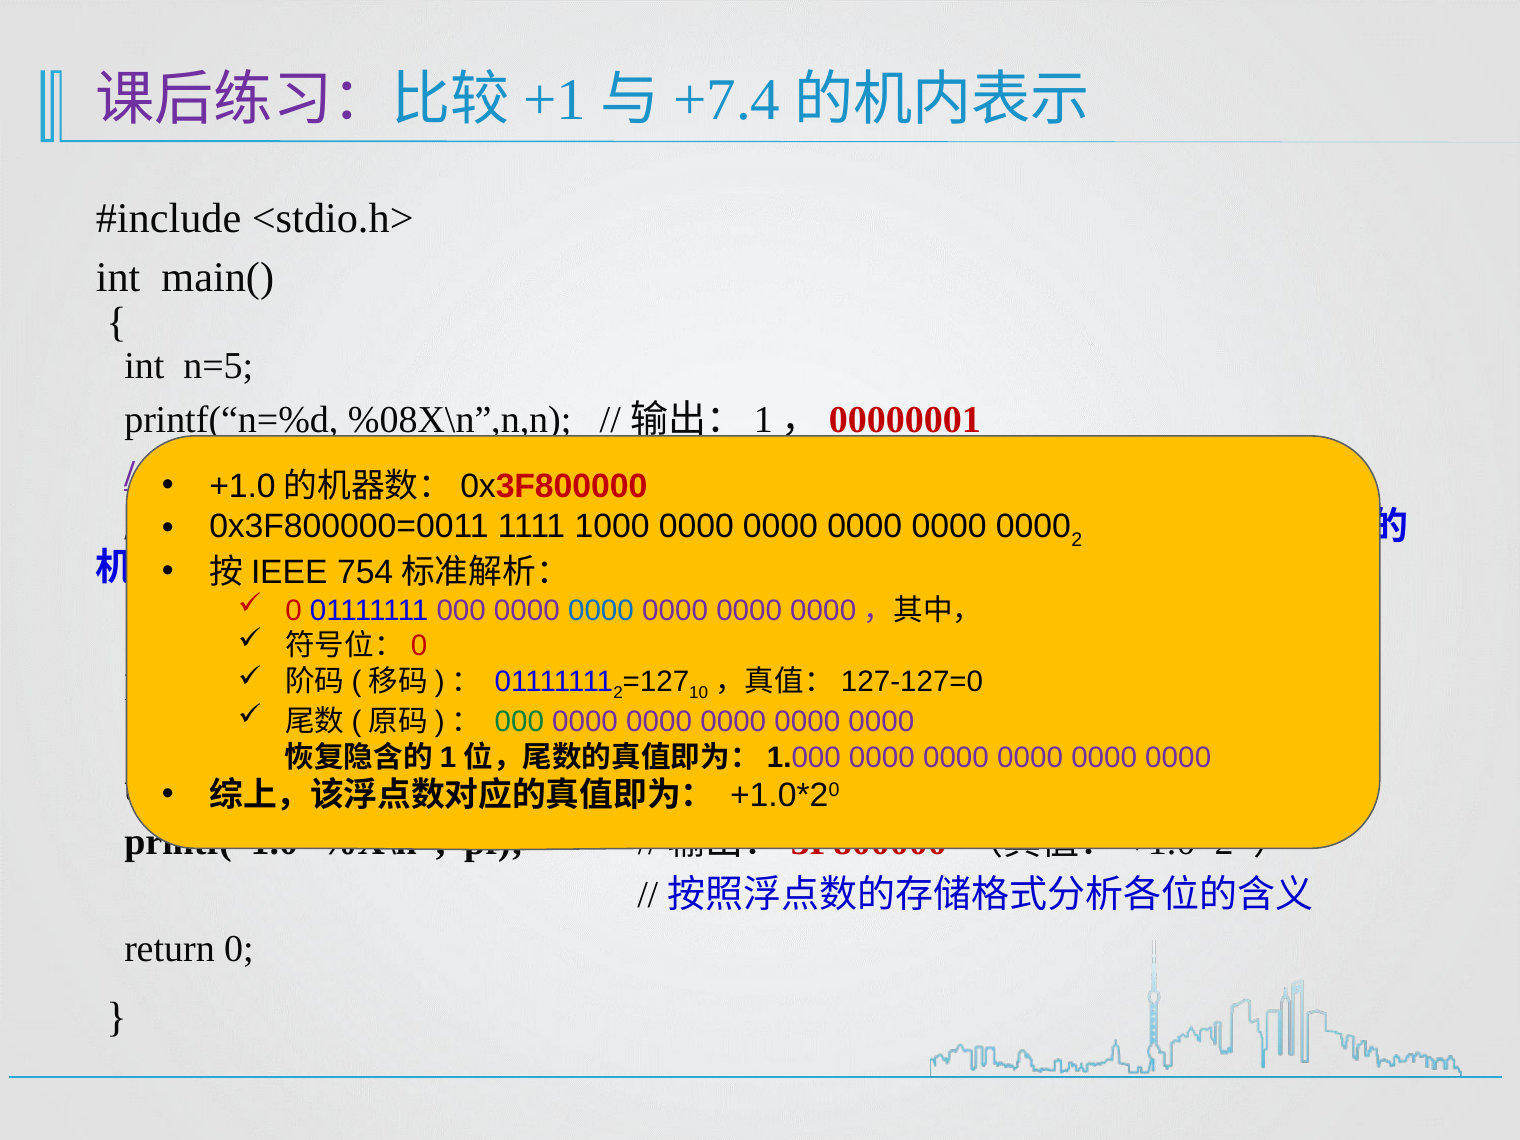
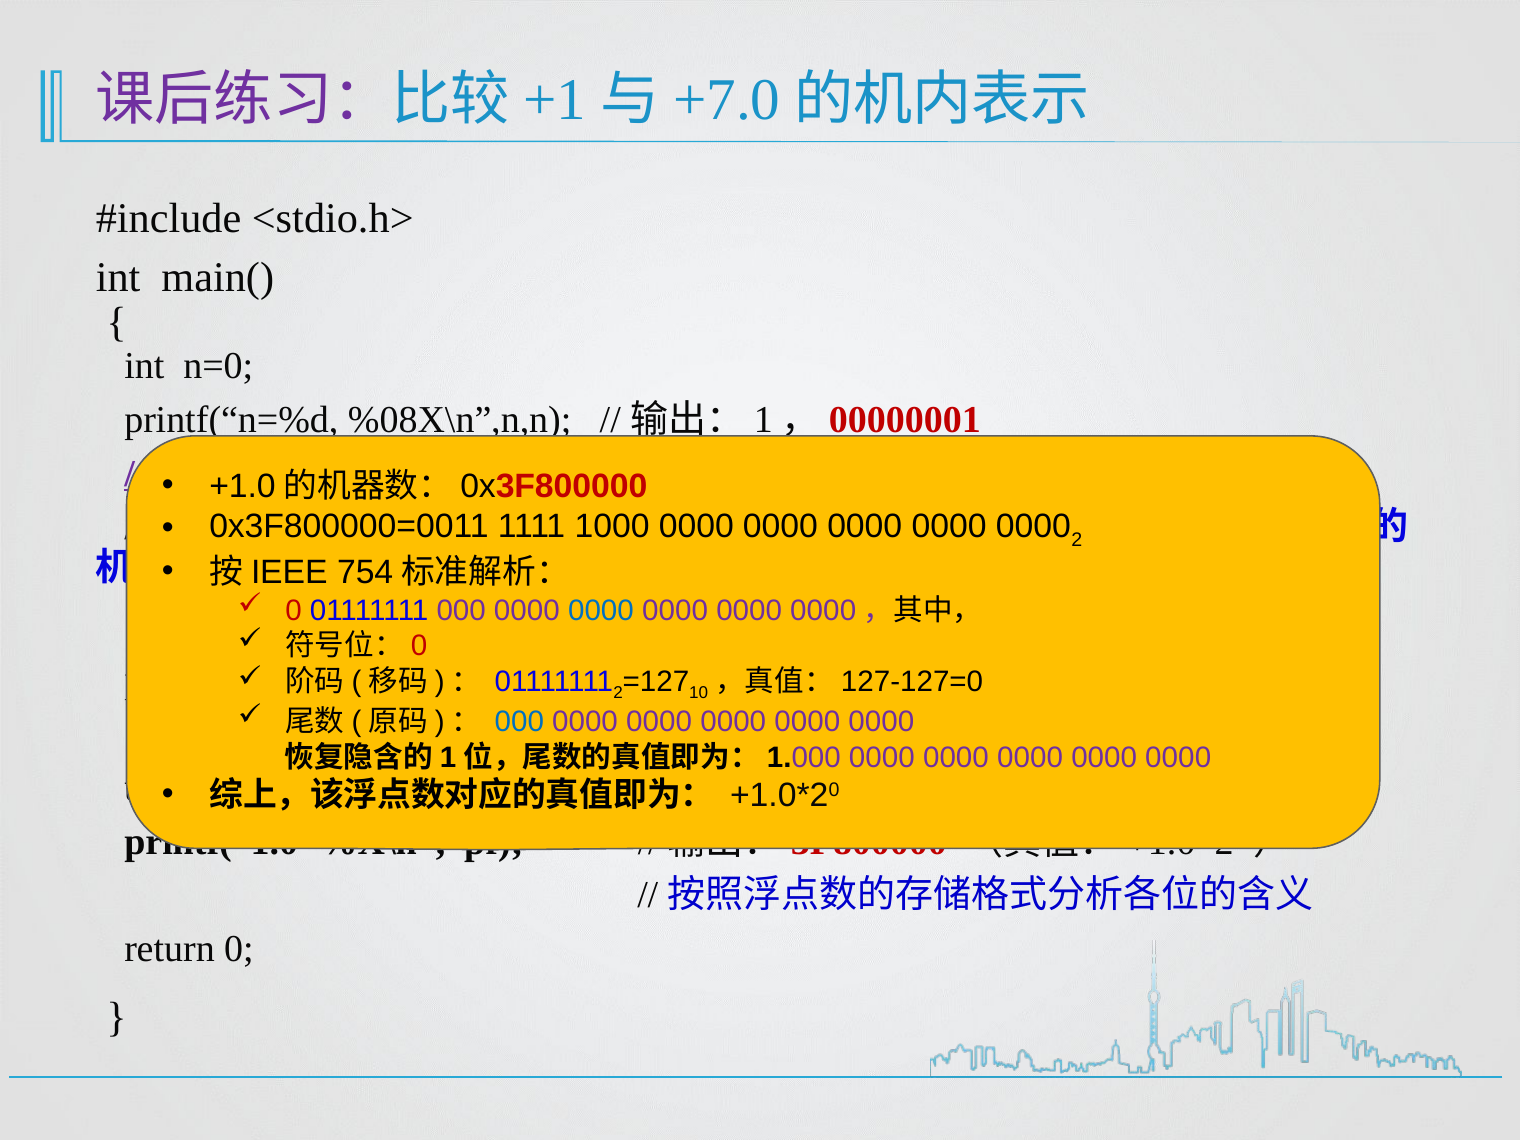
+7.4: +7.4 -> +7.0 (727, 100)
n=5: n=5 -> n=0 (218, 366)
000 colour: green -> blue (519, 722)
